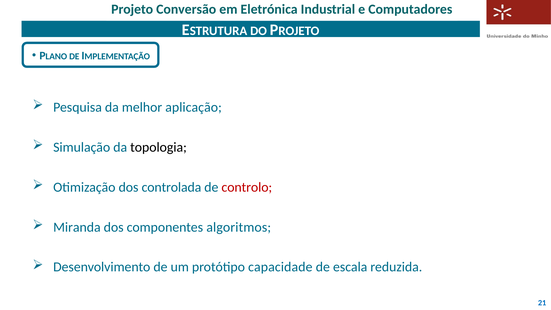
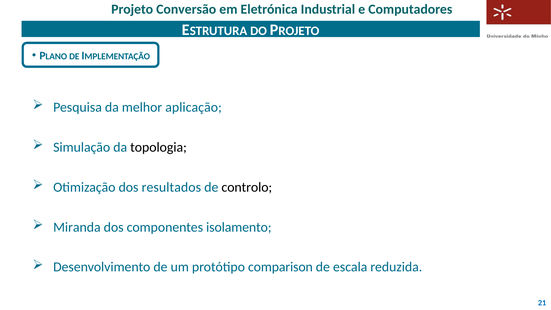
controlada: controlada -> resultados (171, 187)
controlo colour: red -> black (247, 187)
algoritmos: algoritmos -> isolamento (239, 227)
capacidade: capacidade -> comparison (280, 267)
